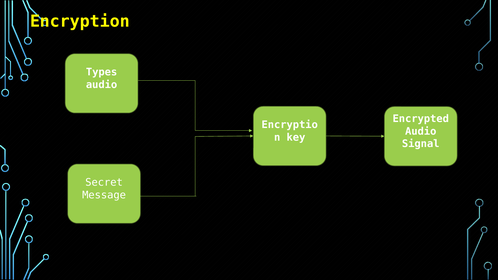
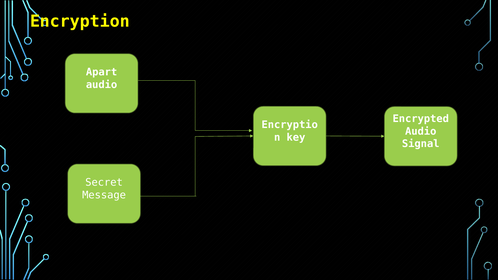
Types: Types -> Apart (102, 72)
